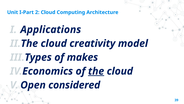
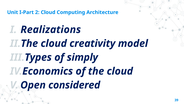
Applications: Applications -> Realizations (51, 29)
makes: makes -> simply (82, 57)
the underline: present -> none (96, 71)
